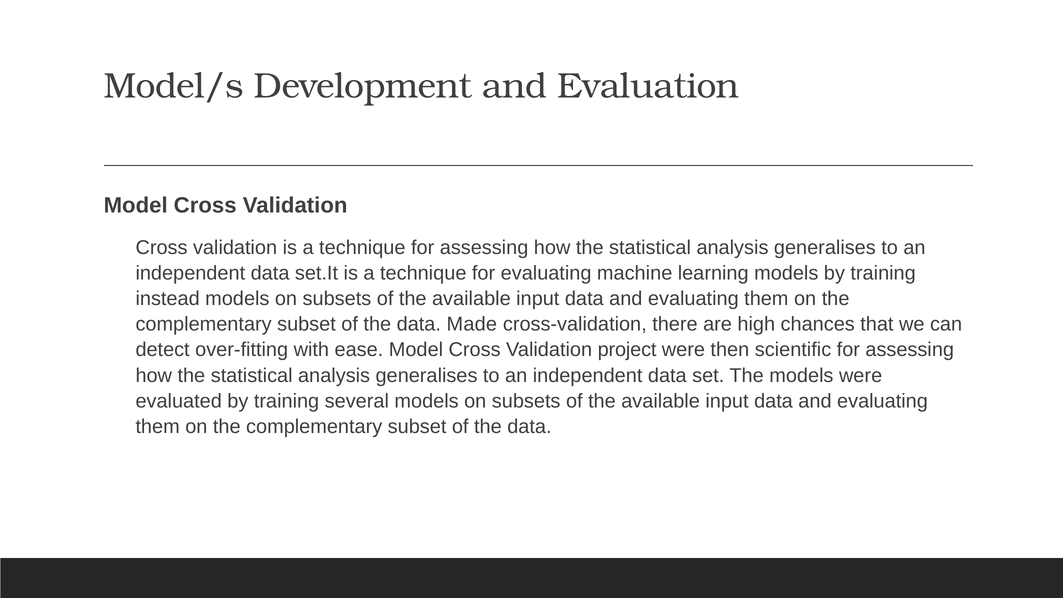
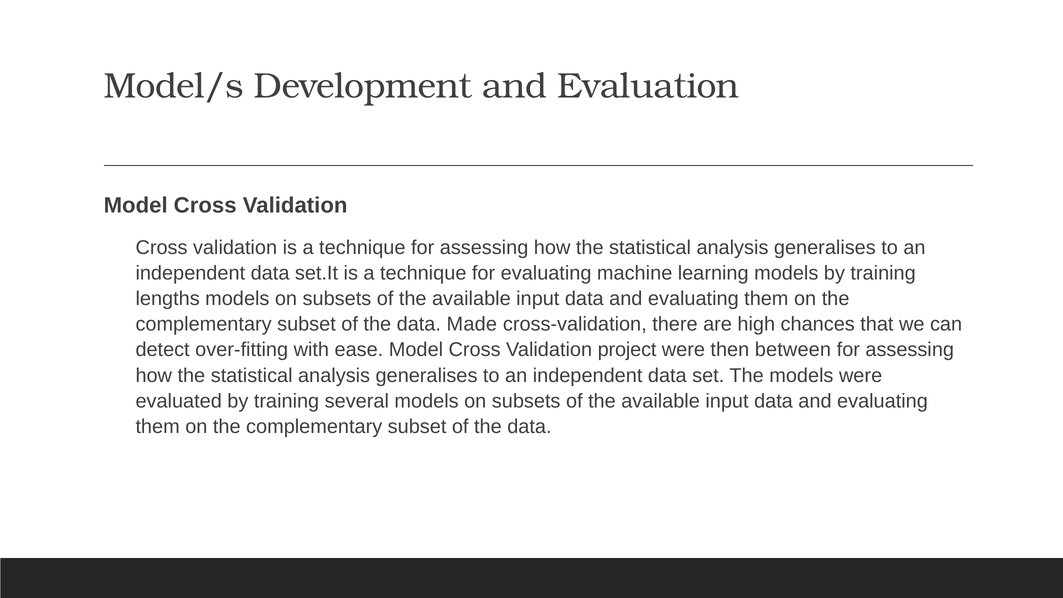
instead: instead -> lengths (168, 299)
scientific: scientific -> between (793, 350)
